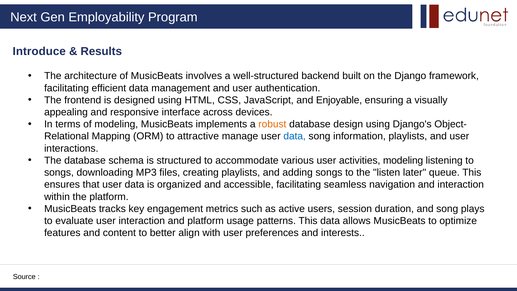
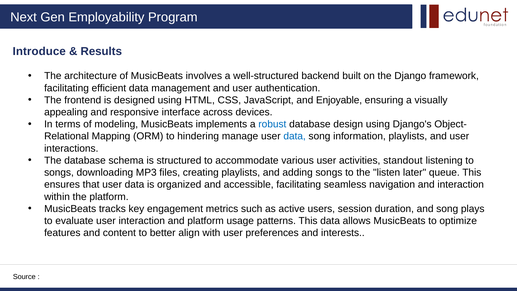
robust colour: orange -> blue (272, 124)
attractive: attractive -> hindering (198, 136)
activities modeling: modeling -> standout (403, 160)
